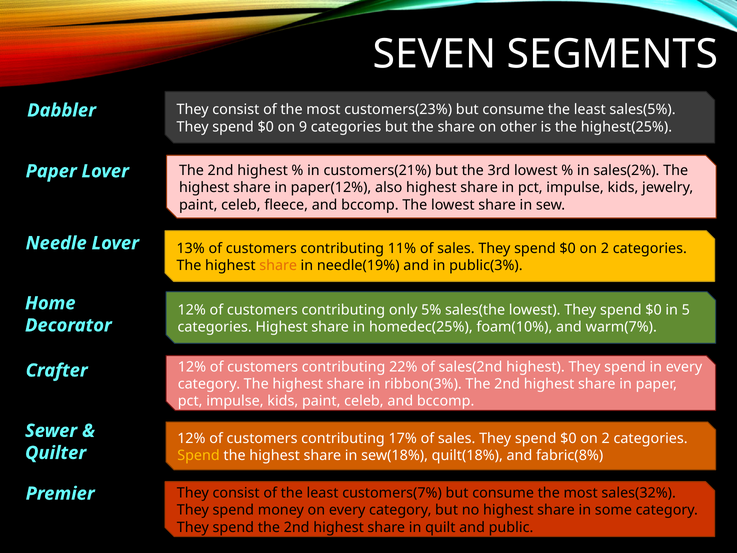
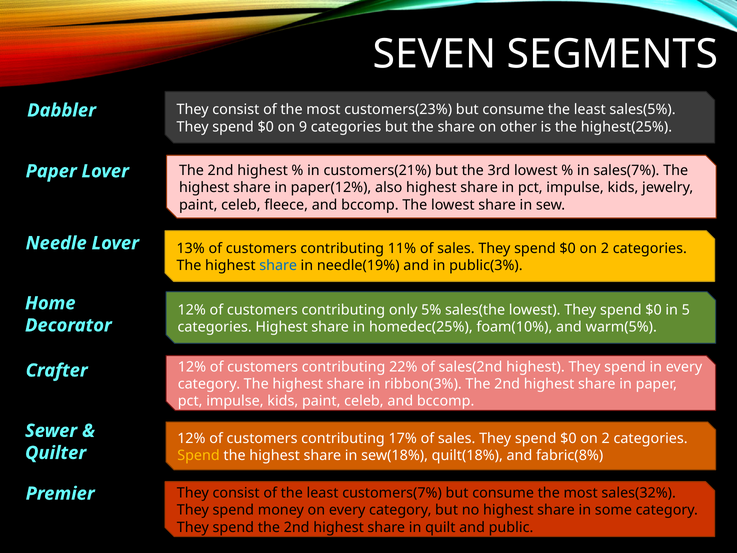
sales(2%: sales(2% -> sales(7% (626, 170)
share colour: orange -> blue (278, 265)
warm(7%: warm(7% -> warm(5% (621, 327)
